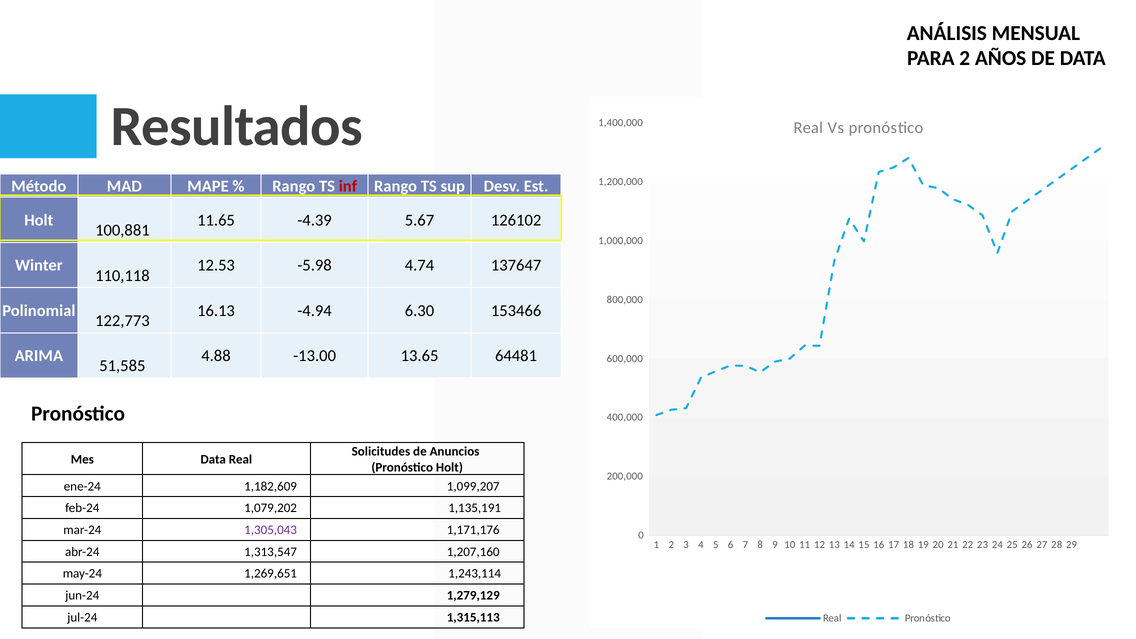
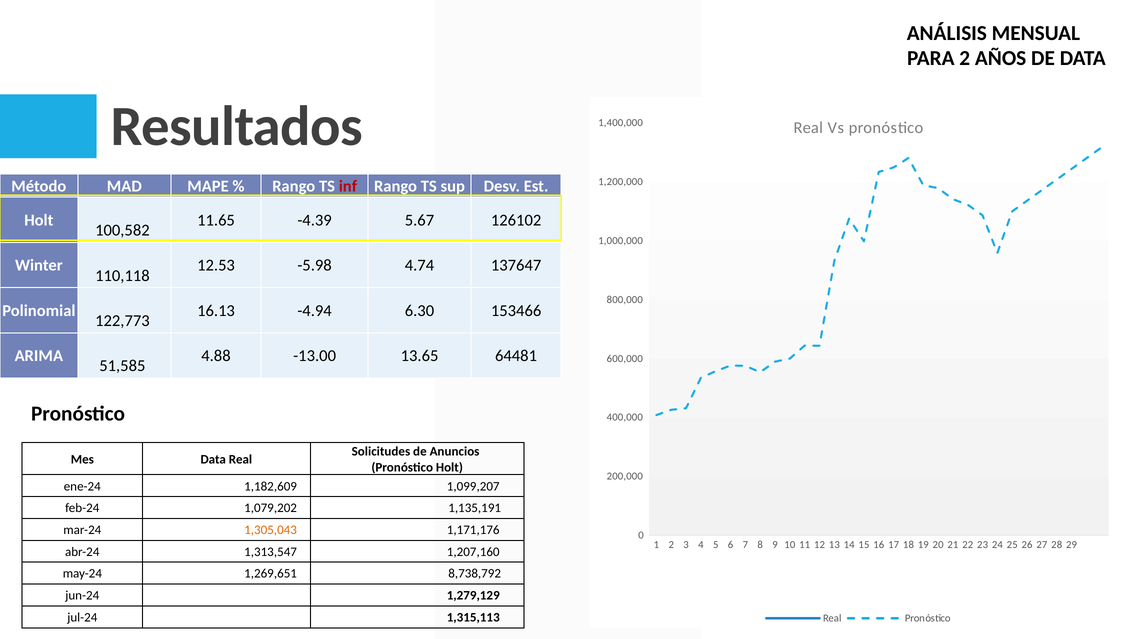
100,881: 100,881 -> 100,582 (122, 230)
1,305,043 colour: purple -> orange (271, 530)
1,243,114: 1,243,114 -> 8,738,792 (475, 574)
